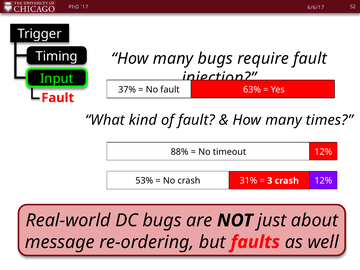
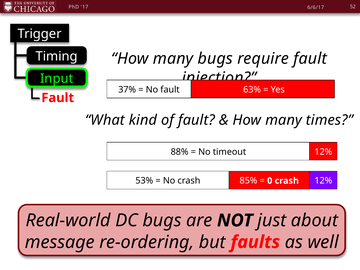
31%: 31% -> 85% (248, 181)
3: 3 -> 0 (270, 181)
